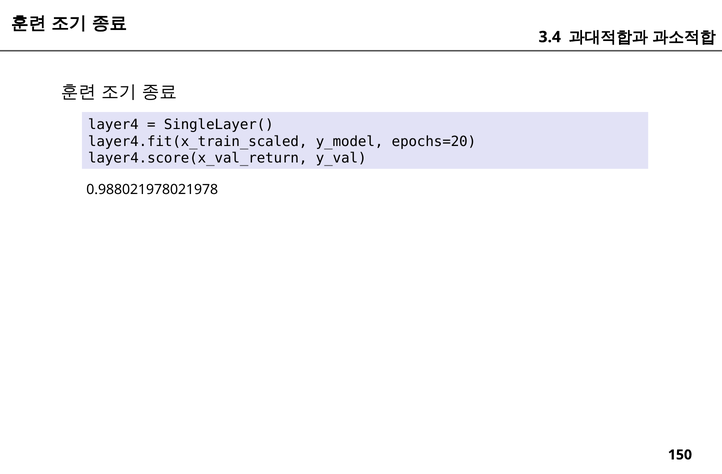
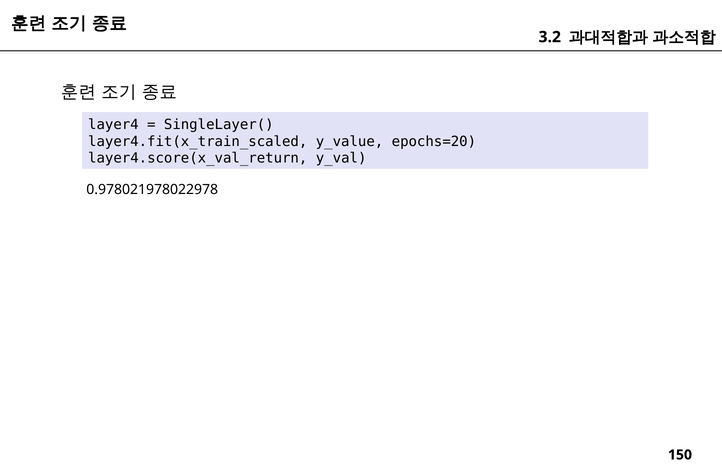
3.4: 3.4 -> 3.2 (550, 37)
y_model: y_model -> y_value (350, 142)
0.988021978021978: 0.988021978021978 -> 0.978021978022978 (152, 189)
